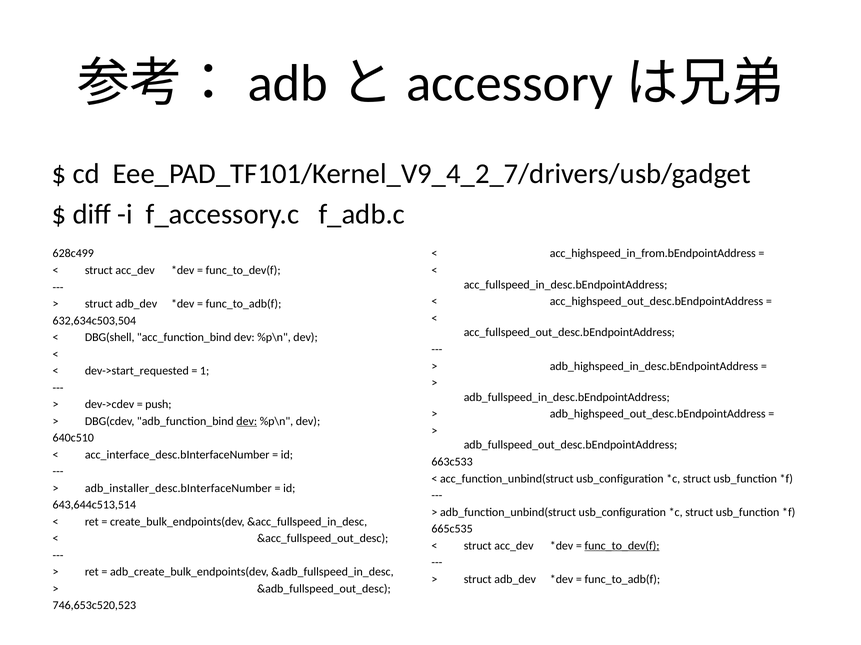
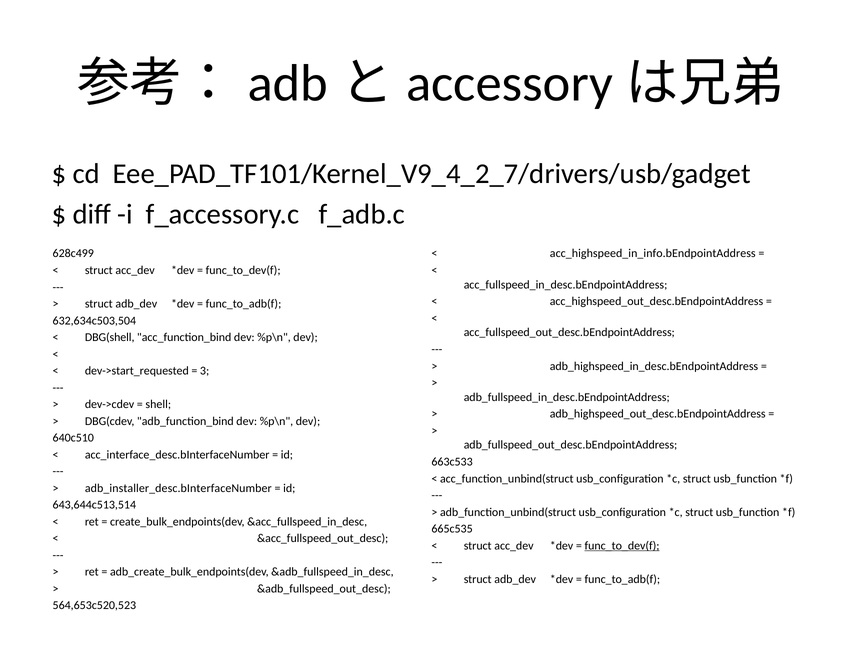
acc_highspeed_in_from.bEndpointAddress: acc_highspeed_in_from.bEndpointAddress -> acc_highspeed_in_info.bEndpointAddress (653, 254)
1: 1 -> 3 (205, 371)
push: push -> shell (158, 405)
dev underline: present -> none (247, 422)
746,653c520,523: 746,653c520,523 -> 564,653c520,523 (94, 606)
